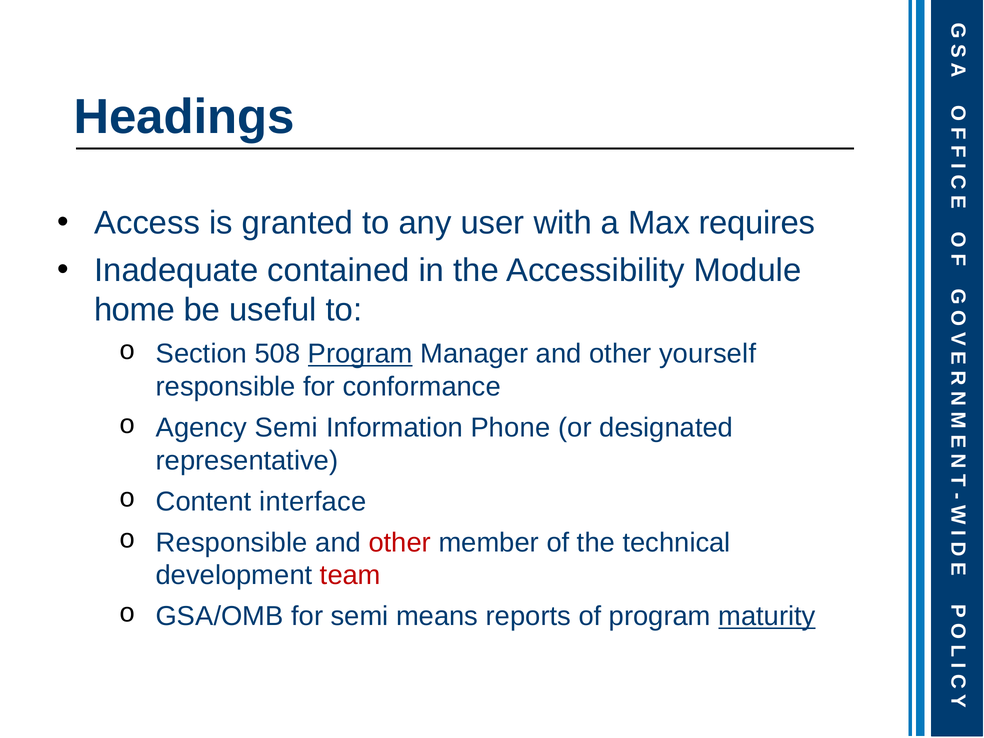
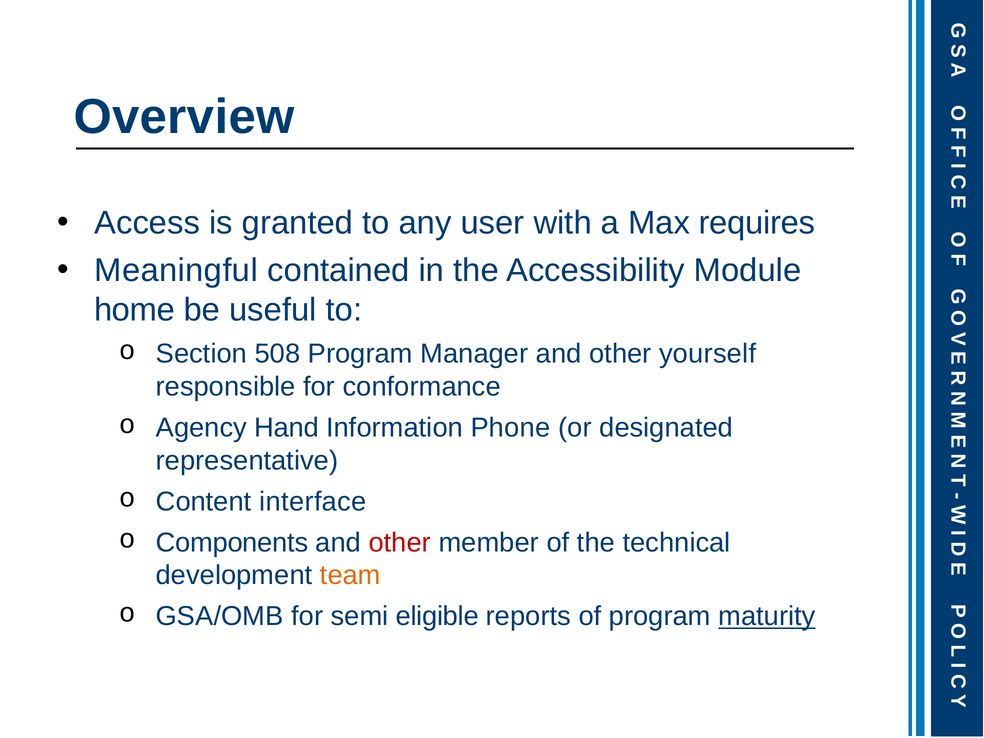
Headings: Headings -> Overview (184, 117)
Inadequate: Inadequate -> Meaningful (176, 271)
Program underline: present -> none (360, 354)
Agency Semi: Semi -> Hand (287, 428)
Responsible: Responsible -> Components (232, 543)
team colour: red -> orange (350, 575)
means: means -> eligible (437, 616)
